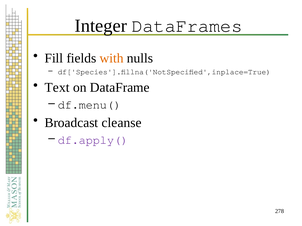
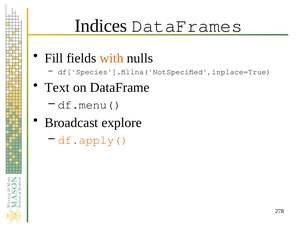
Integer: Integer -> Indices (101, 26)
cleanse: cleanse -> explore (122, 123)
df.apply( colour: purple -> orange (93, 140)
